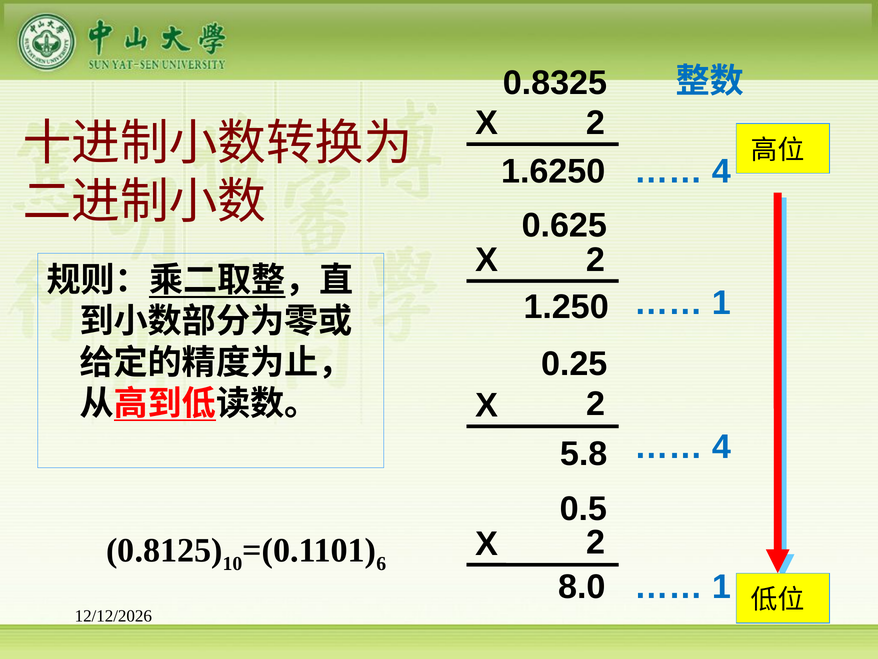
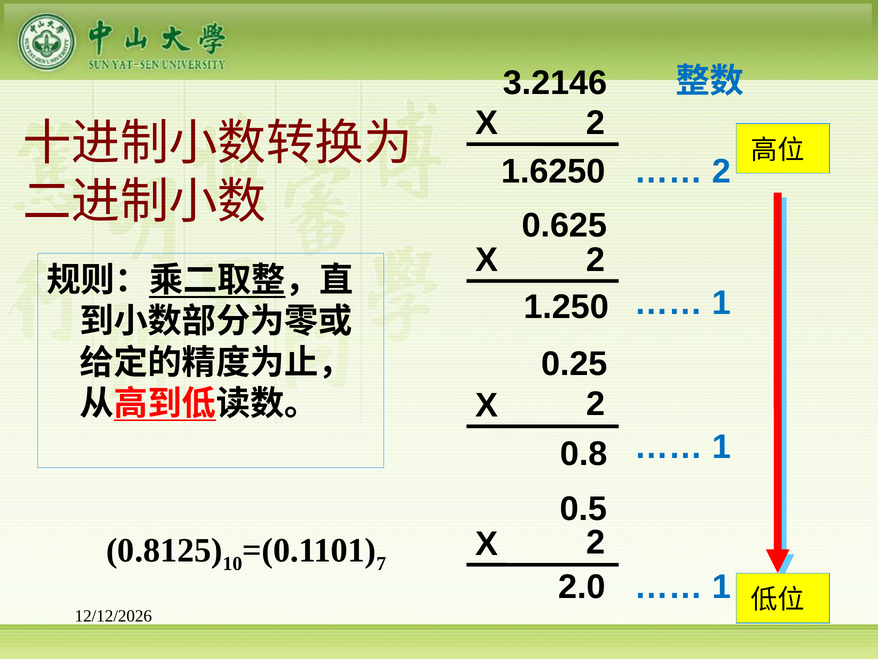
0.8325: 0.8325 -> 3.2146 (555, 83)
4: 4 -> 2 (721, 171)
5.8: 5.8 -> 0.8 (584, 454)
4: 4 -> 1 (721, 447)
6: 6 -> 7 (381, 563)
8.0: 8.0 -> 2.0 (582, 586)
